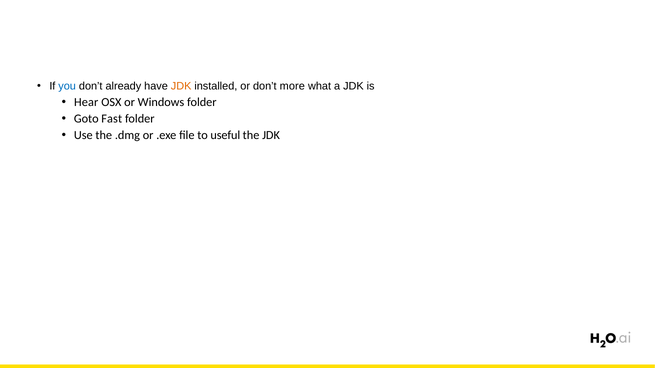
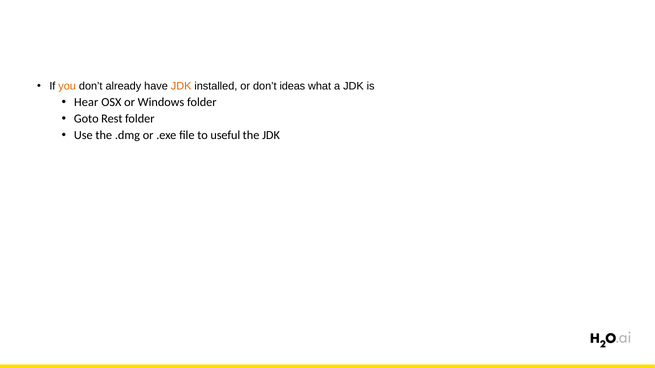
you colour: blue -> orange (67, 86)
more: more -> ideas (292, 86)
Fast: Fast -> Rest (112, 119)
